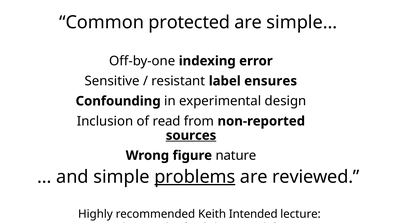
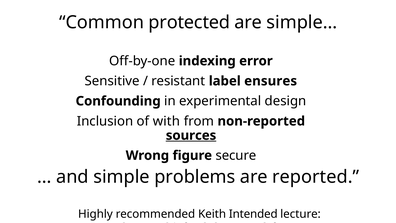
read: read -> with (166, 121)
nature: nature -> secure (236, 155)
problems underline: present -> none (195, 177)
reviewed: reviewed -> reported (316, 177)
